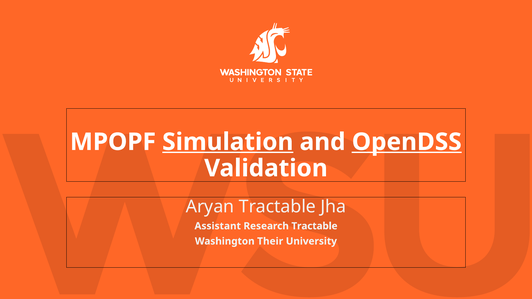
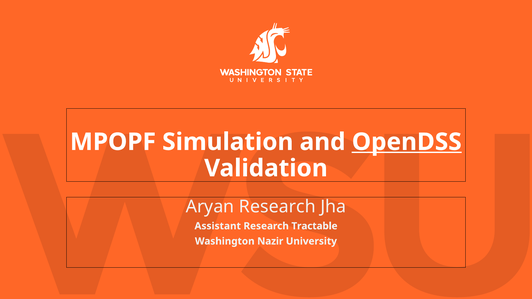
Simulation underline: present -> none (228, 142)
Aryan Tractable: Tractable -> Research (277, 207)
Their: Their -> Nazir (270, 241)
